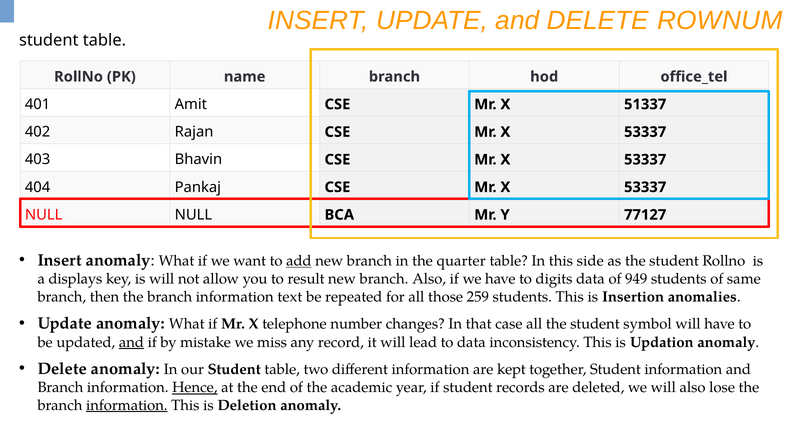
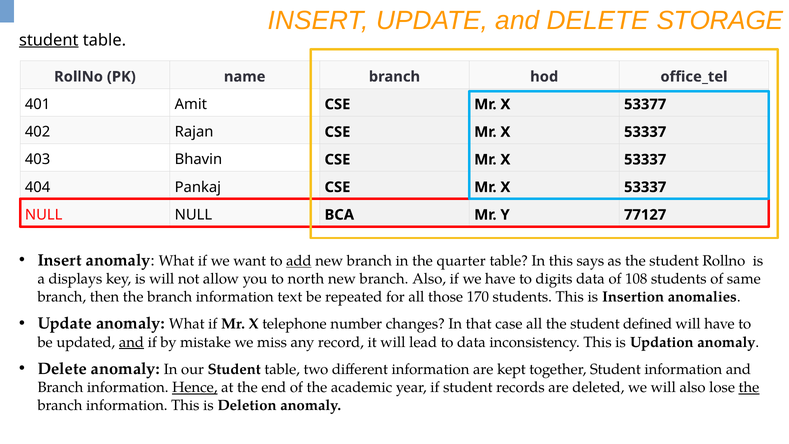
ROWNUM: ROWNUM -> STORAGE (720, 21)
student underline: none -> present (49, 40)
51337: 51337 -> 53377 (645, 104)
side: side -> says (590, 261)
result: result -> north (306, 279)
949: 949 -> 108 (636, 279)
259: 259 -> 170 (478, 297)
symbol: symbol -> defined (648, 324)
the underline: none -> present (749, 387)
information underline: present -> none (127, 405)
